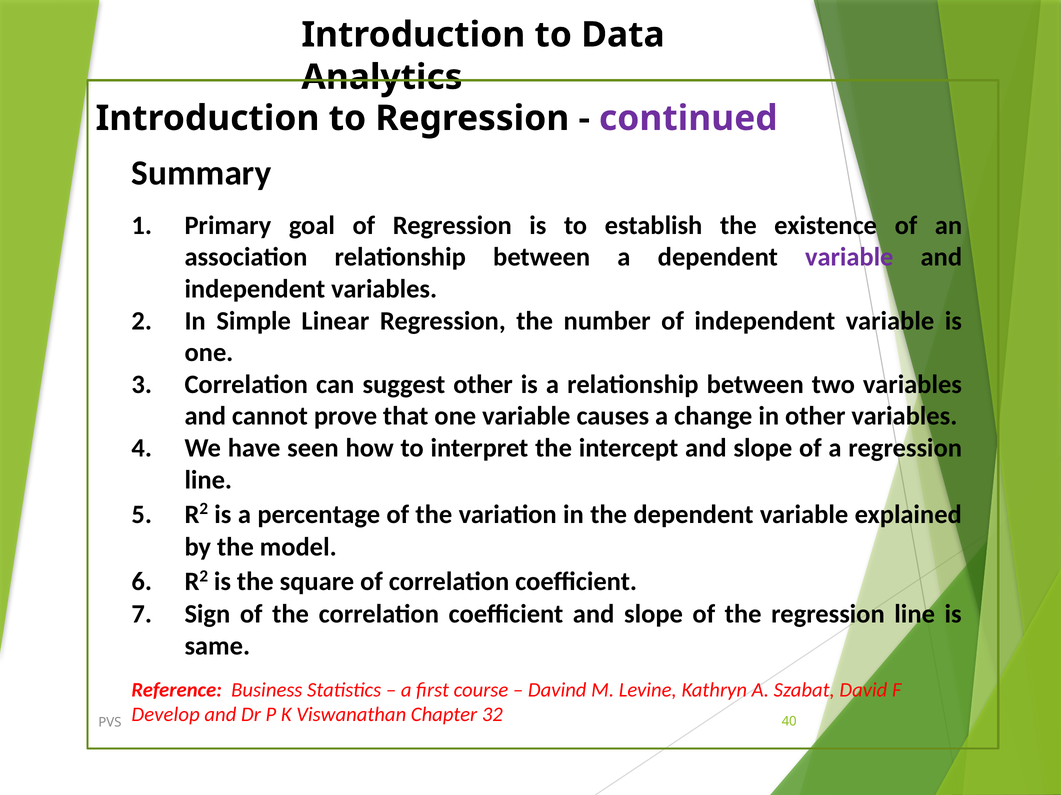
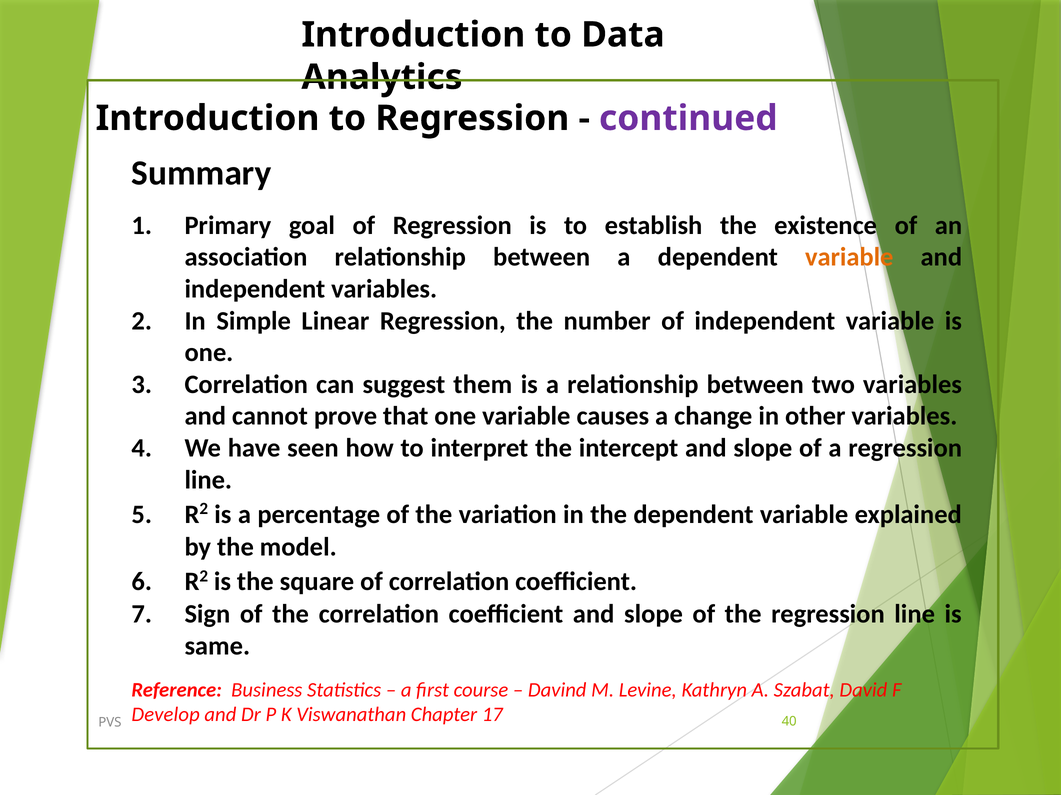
variable colour: purple -> orange (849, 257)
suggest other: other -> them (483, 385)
32: 32 -> 17 (492, 715)
